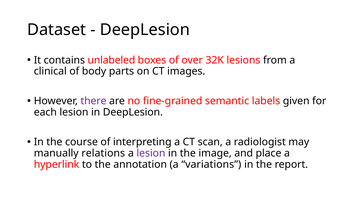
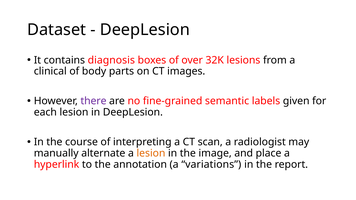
unlabeled: unlabeled -> diagnosis (111, 60)
relations: relations -> alternate (103, 153)
lesion colour: purple -> orange (151, 153)
